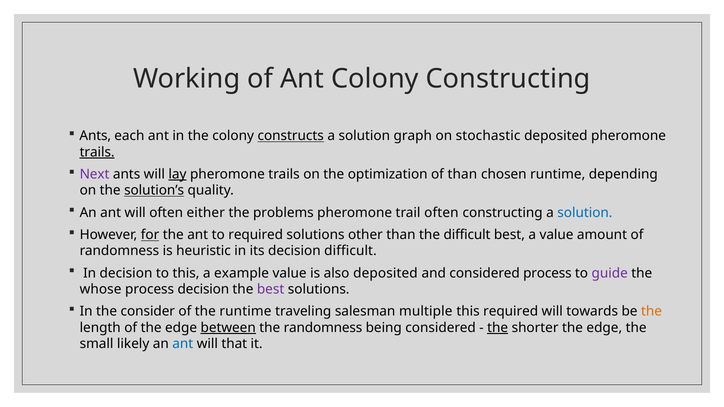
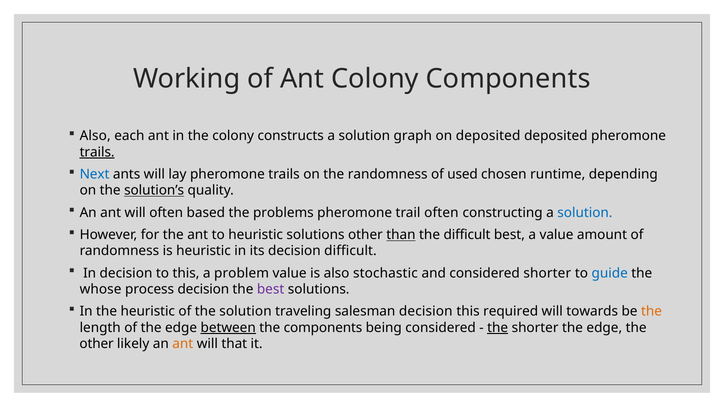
Colony Constructing: Constructing -> Components (508, 79)
Ants: Ants -> Also (95, 136)
constructs underline: present -> none (291, 136)
on stochastic: stochastic -> deposited (488, 136)
Next colour: purple -> blue (95, 174)
lay underline: present -> none (177, 174)
the optimization: optimization -> randomness (388, 174)
of than: than -> used (463, 174)
either: either -> based (206, 213)
for underline: present -> none (150, 235)
to required: required -> heuristic (256, 235)
than underline: none -> present (401, 235)
example: example -> problem (242, 273)
also deposited: deposited -> stochastic (385, 273)
considered process: process -> shorter (547, 273)
guide colour: purple -> blue (610, 273)
the consider: consider -> heuristic (148, 312)
the runtime: runtime -> solution (245, 312)
salesman multiple: multiple -> decision (426, 312)
the randomness: randomness -> components (323, 328)
small: small -> other (97, 344)
ant colour: blue -> orange (183, 344)
